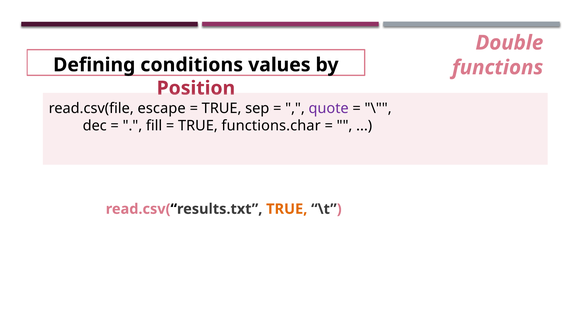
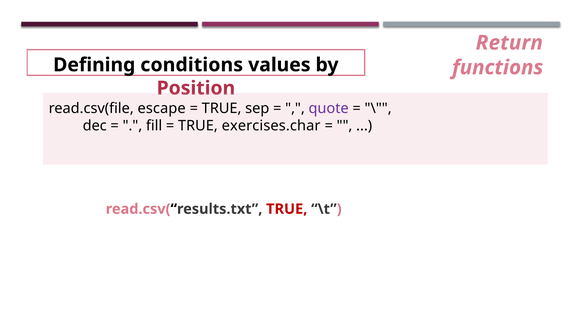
Double: Double -> Return (509, 43)
functions.char: functions.char -> exercises.char (271, 126)
TRUE colour: orange -> red (287, 209)
